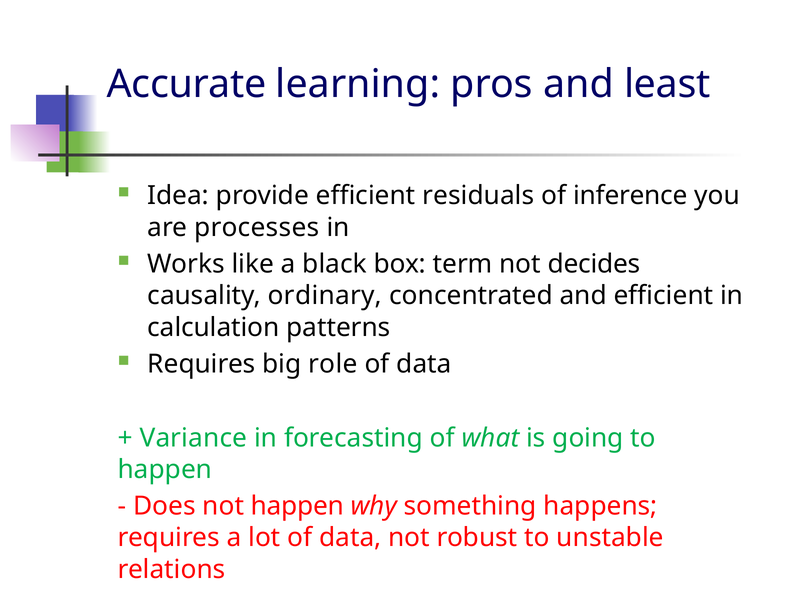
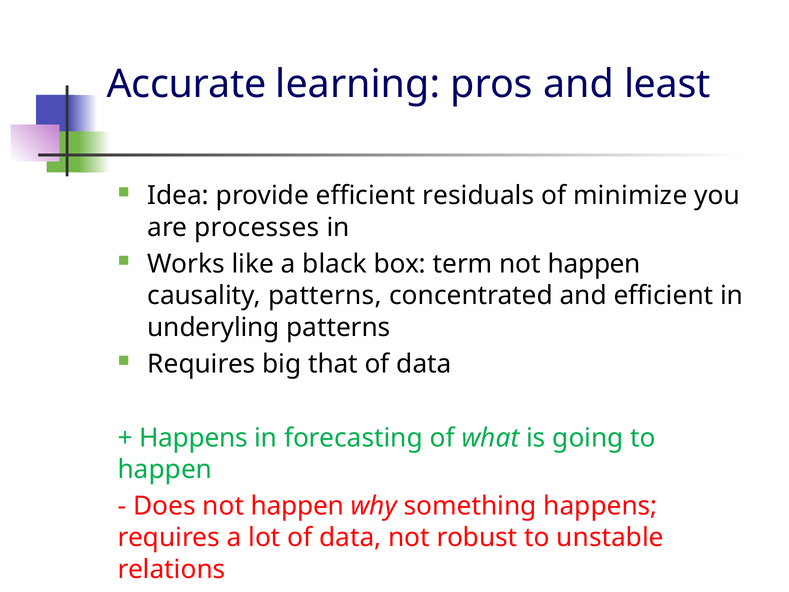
inference: inference -> minimize (630, 196)
decides: decides -> happen (594, 264)
causality ordinary: ordinary -> patterns (325, 296)
calculation: calculation -> underyling (213, 327)
role: role -> that (333, 364)
Variance: Variance -> Happens (194, 438)
